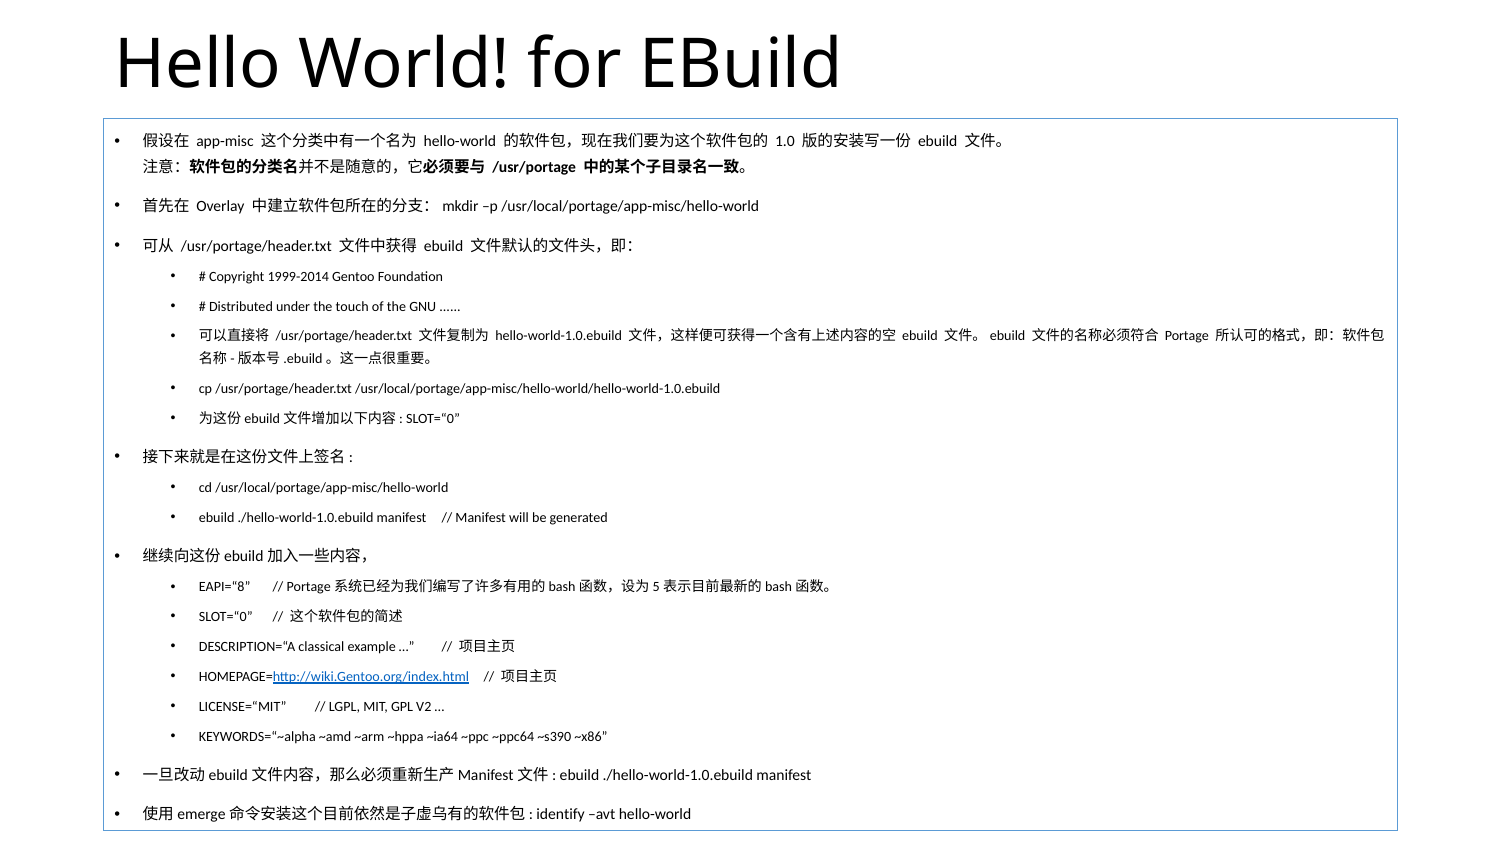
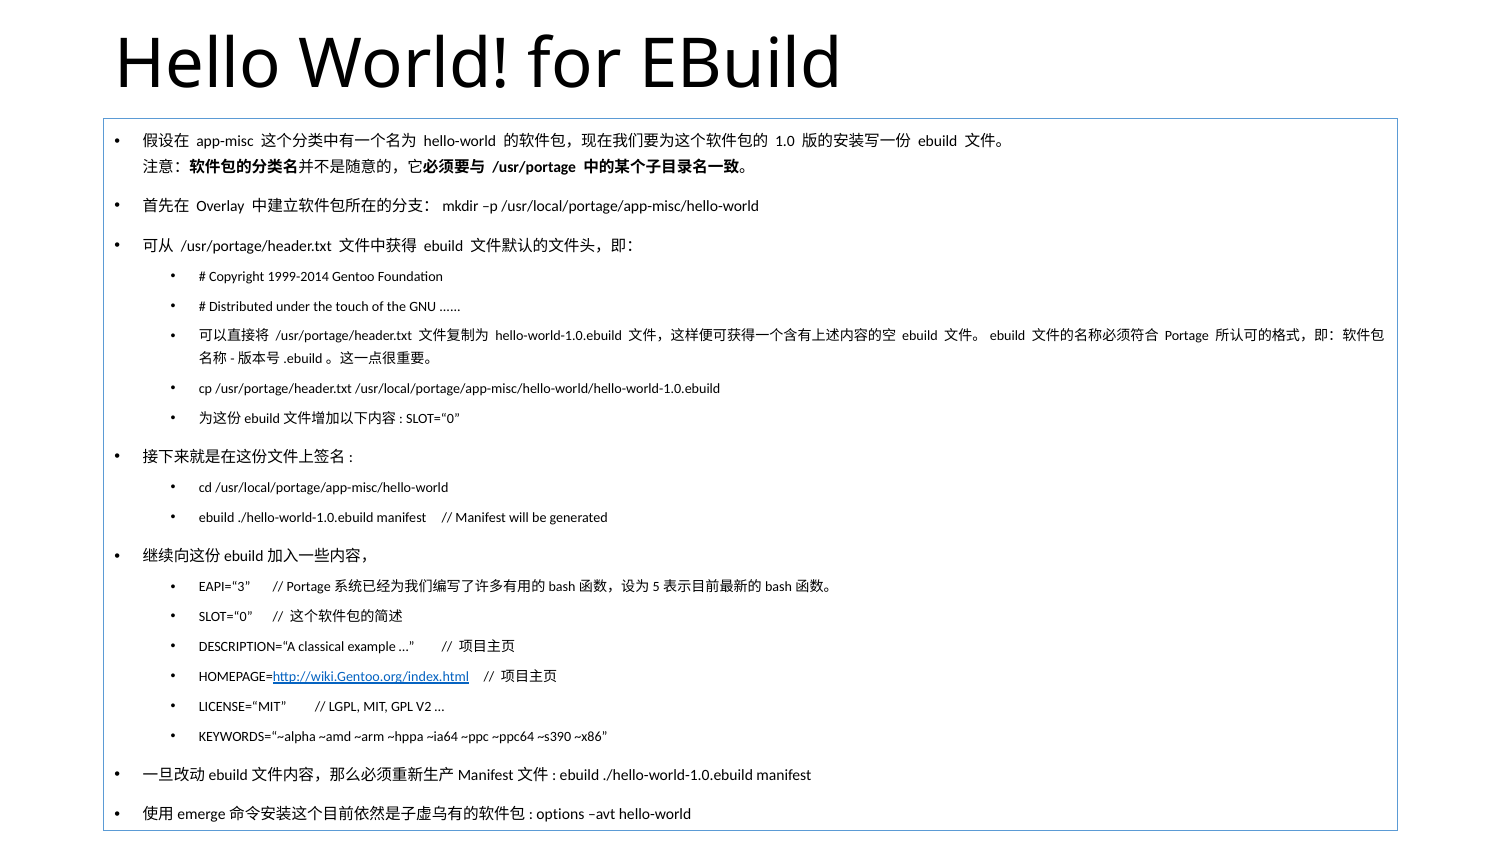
EAPI=“8: EAPI=“8 -> EAPI=“3 (225, 587)
identify: identify -> options (560, 814)
